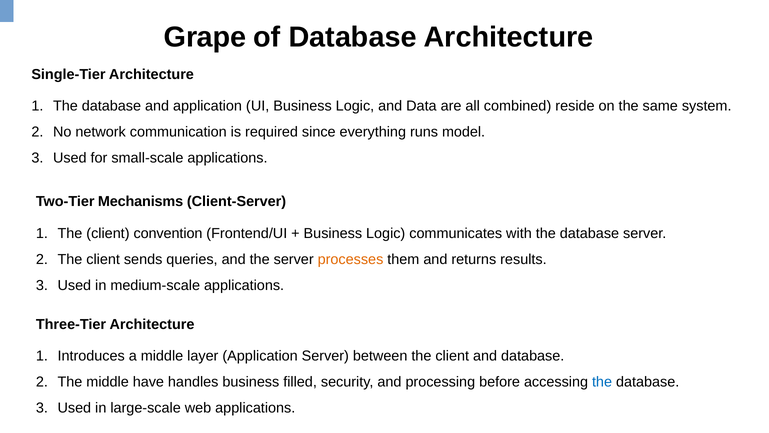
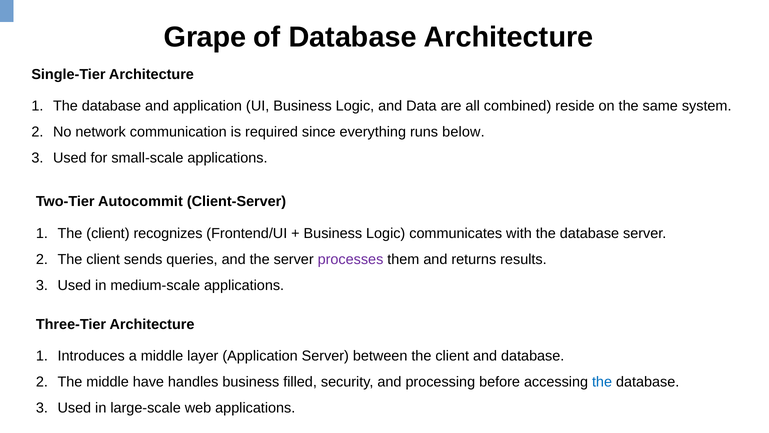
model: model -> below (463, 132)
Mechanisms: Mechanisms -> Autocommit (140, 202)
convention: convention -> recognizes (168, 233)
processes colour: orange -> purple (350, 259)
